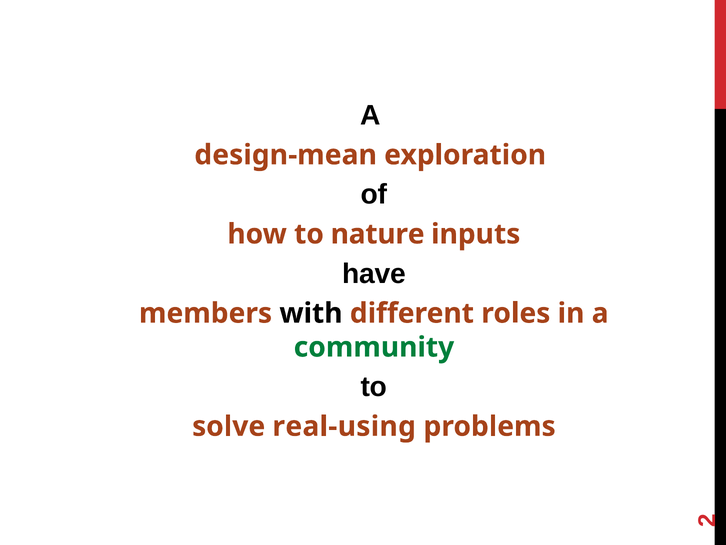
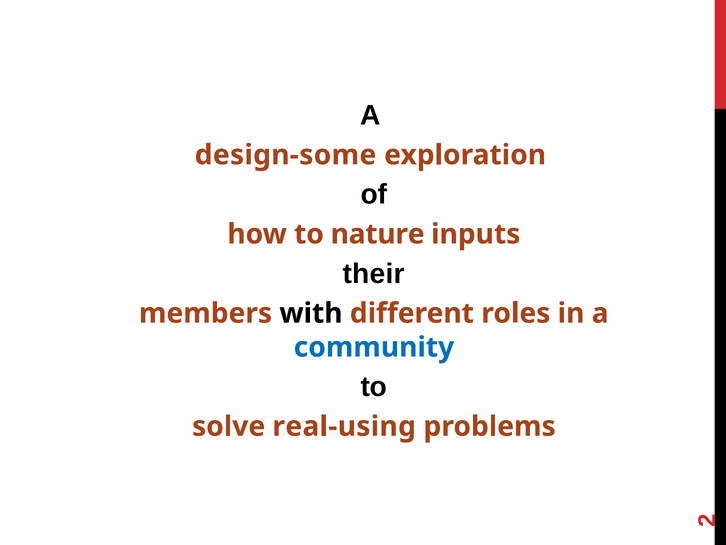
design-mean: design-mean -> design-some (285, 155)
have: have -> their (374, 274)
community colour: green -> blue (374, 347)
